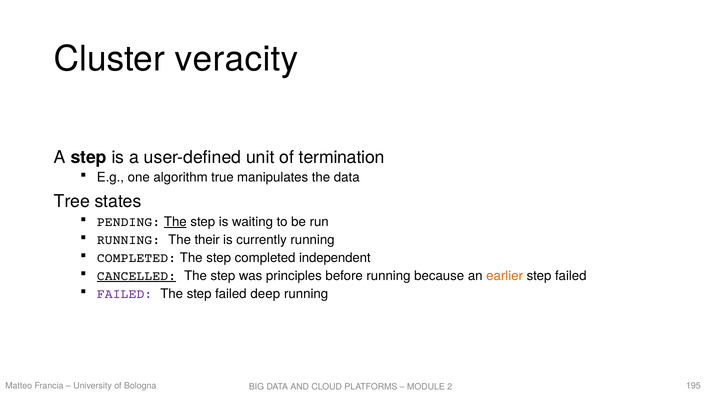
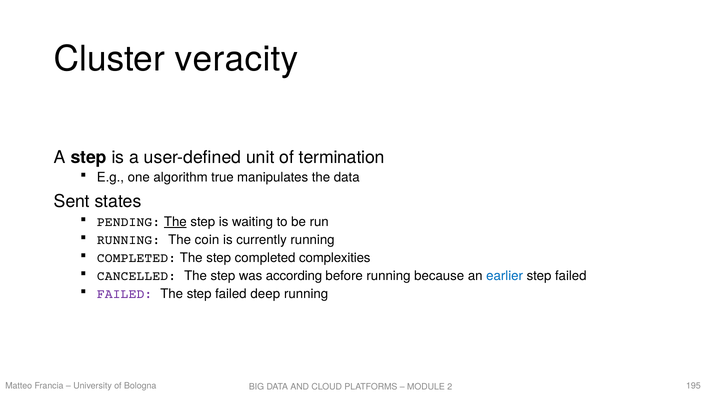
Tree: Tree -> Sent (72, 202)
their: their -> coin (207, 240)
independent: independent -> complexities (335, 258)
CANCELLED underline: present -> none (136, 276)
principles: principles -> according (294, 276)
earlier colour: orange -> blue (505, 276)
